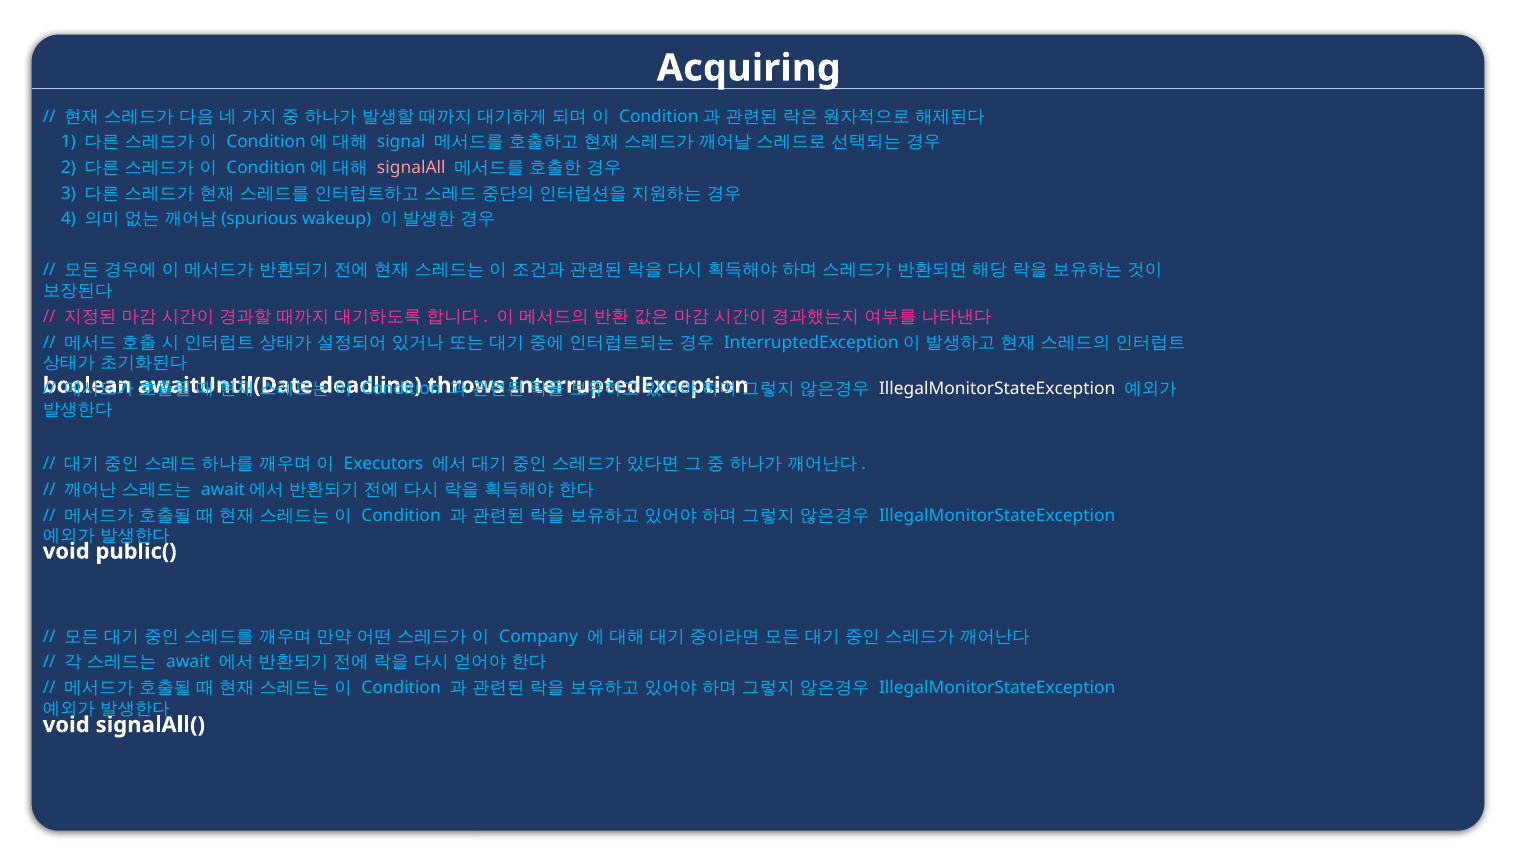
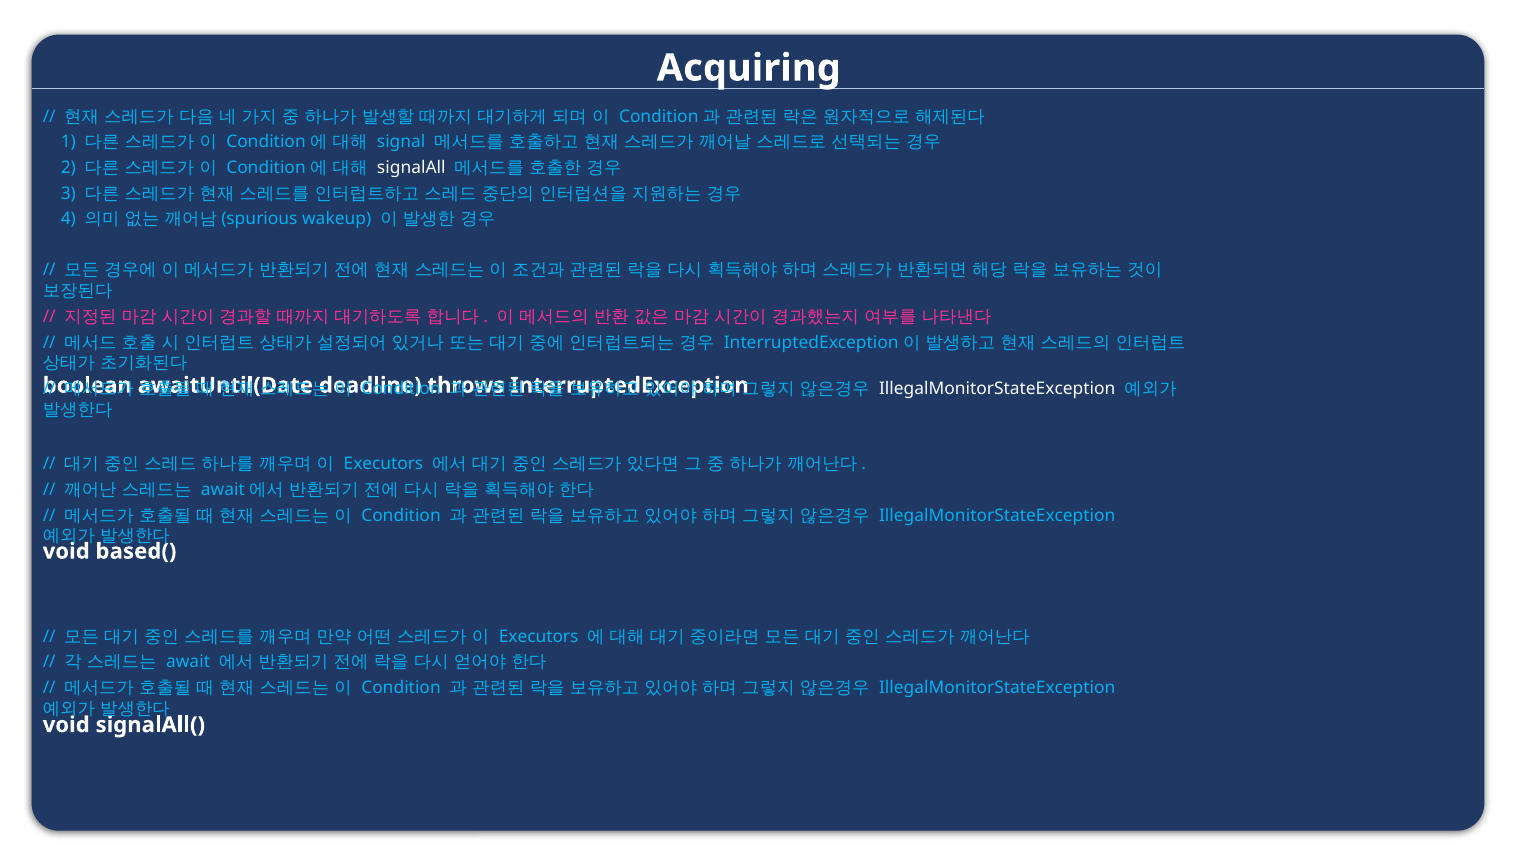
signalAll colour: pink -> white (411, 168)
public(: public( -> based( (136, 551)
Company: Company -> Executors (539, 636)
